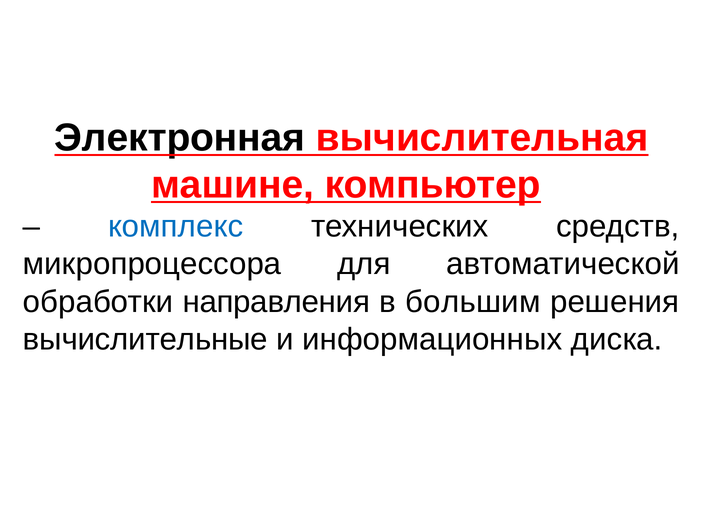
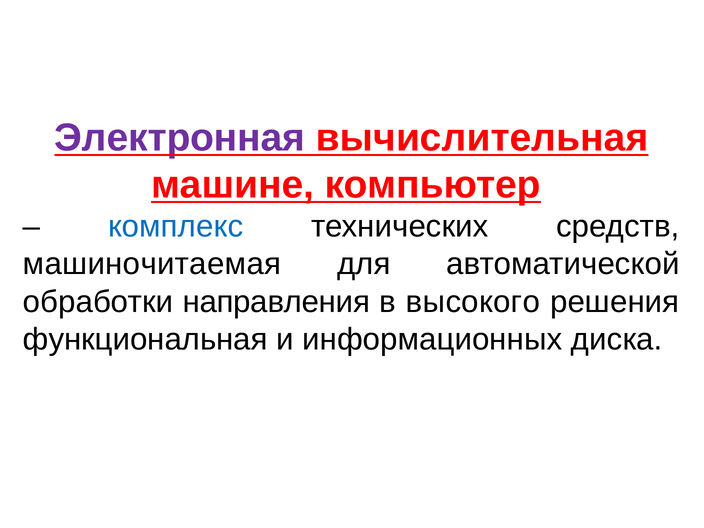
Электронная colour: black -> purple (180, 138)
микропроцессора: микропроцессора -> машиночитаемая (152, 264)
большим: большим -> высокого (473, 302)
вычислительные: вычислительные -> функциональная (145, 339)
